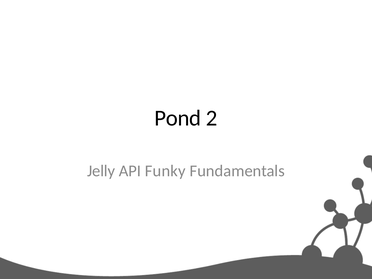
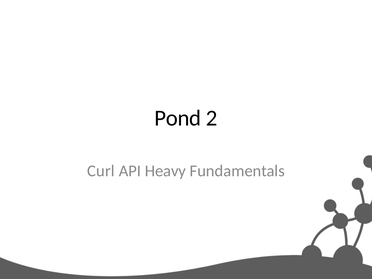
Jelly: Jelly -> Curl (101, 171)
Funky: Funky -> Heavy (165, 171)
